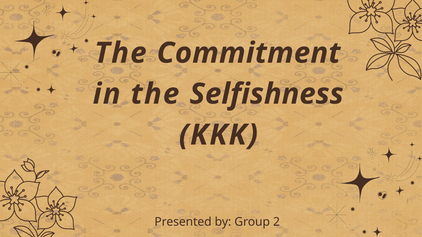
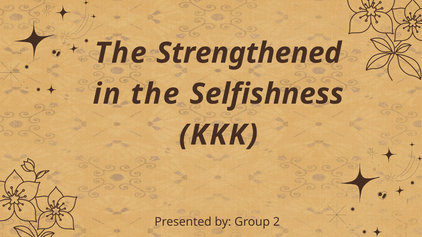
Commitment: Commitment -> Strengthened (249, 53)
